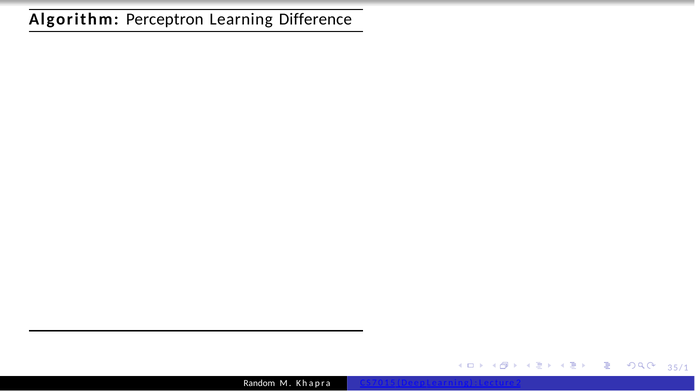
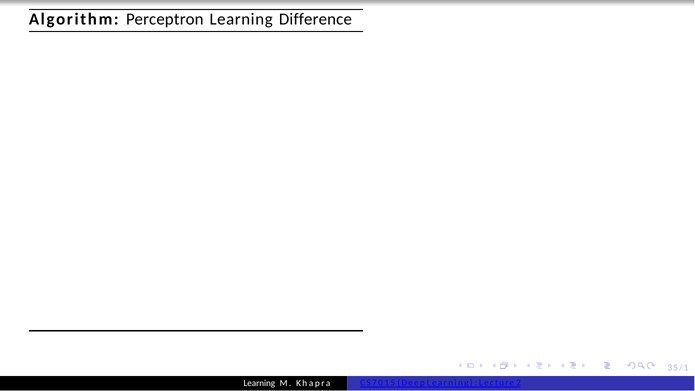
Random: Random -> Learning (259, 383)
